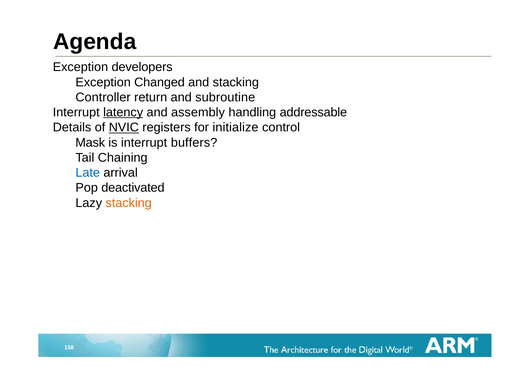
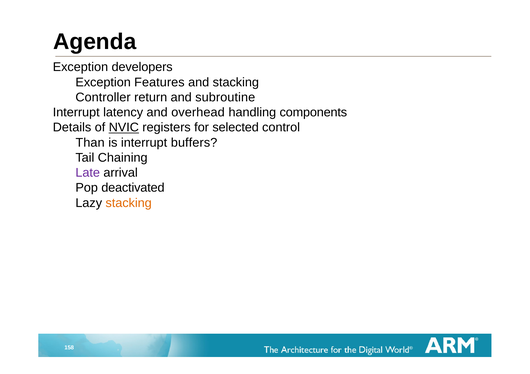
Changed: Changed -> Features (159, 82)
latency underline: present -> none (123, 113)
assembly: assembly -> overhead (198, 113)
addressable: addressable -> components (313, 113)
initialize: initialize -> selected (236, 128)
Mask: Mask -> Than (90, 143)
Late colour: blue -> purple (88, 173)
